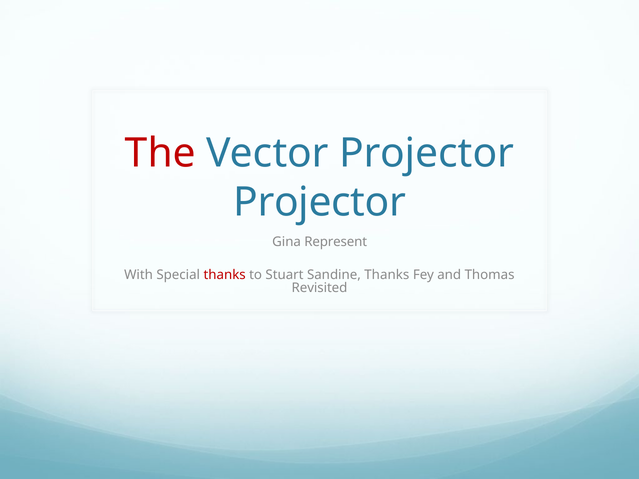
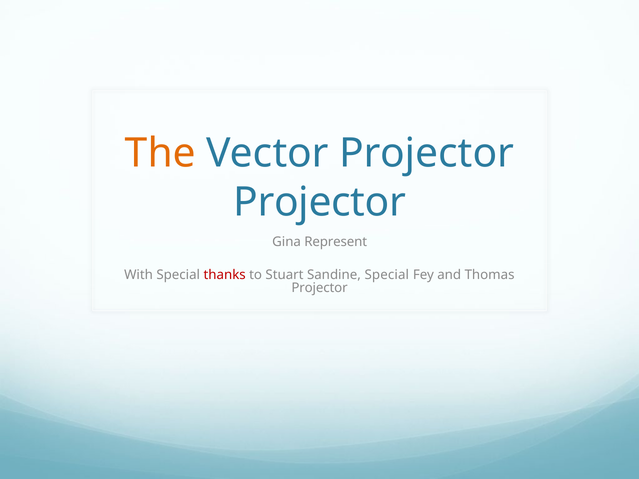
The colour: red -> orange (160, 153)
Sandine Thanks: Thanks -> Special (387, 275)
Revisited: Revisited -> Projector (320, 288)
